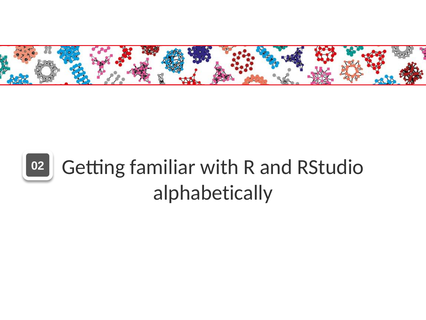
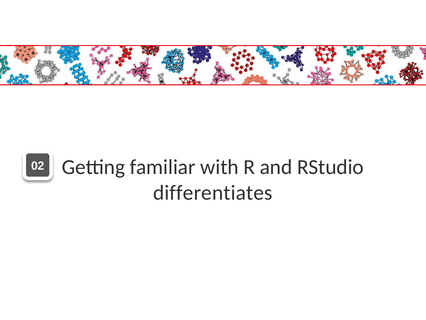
alphabetically: alphabetically -> differentiates (213, 192)
